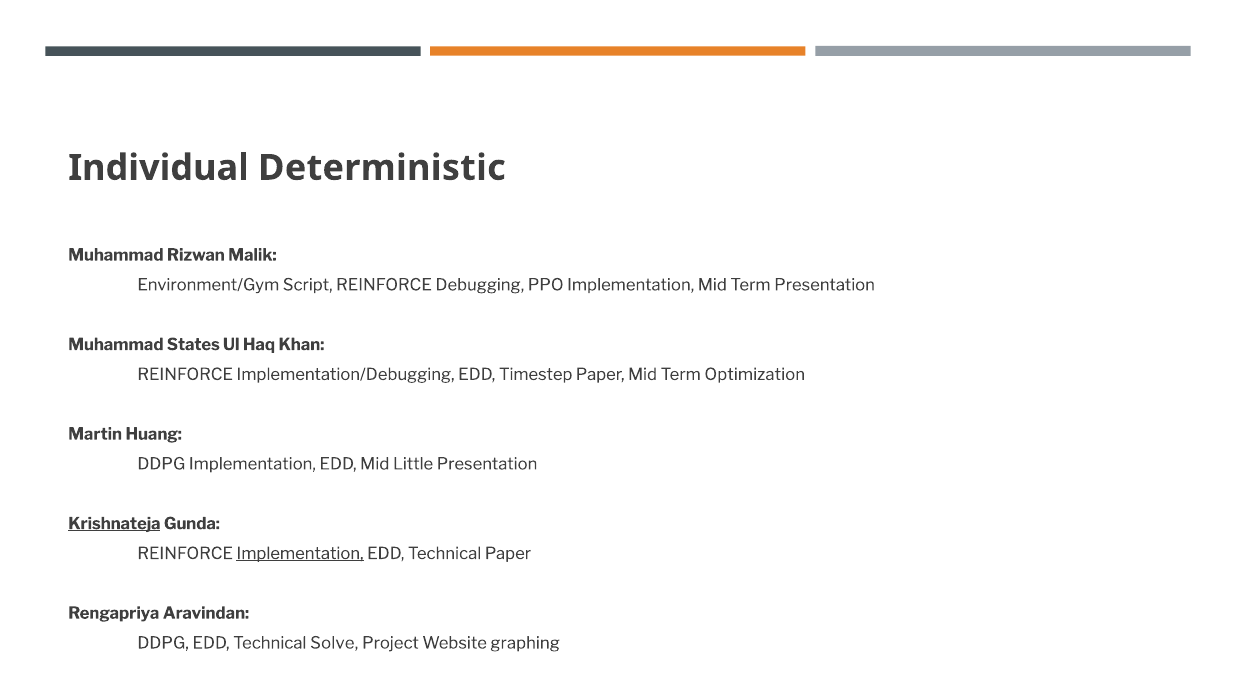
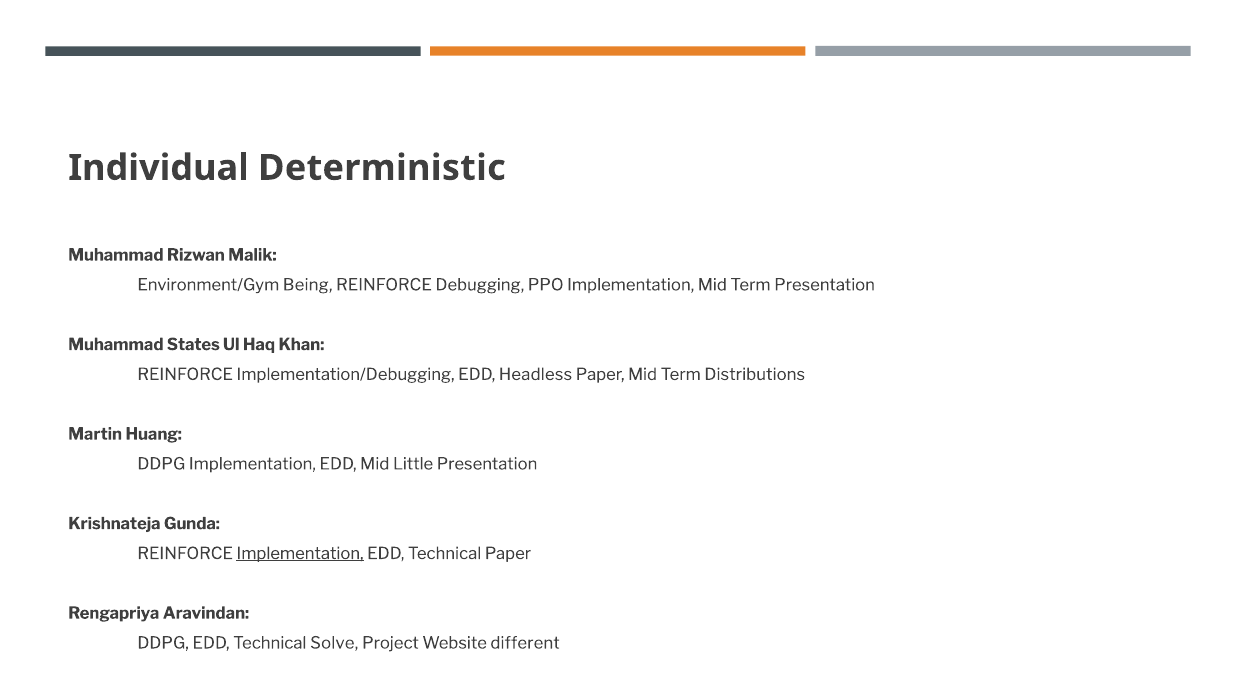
Script: Script -> Being (308, 285)
Timestep: Timestep -> Headless (535, 375)
Optimization: Optimization -> Distributions (755, 375)
Krishnateja underline: present -> none (114, 524)
graphing: graphing -> different (525, 643)
